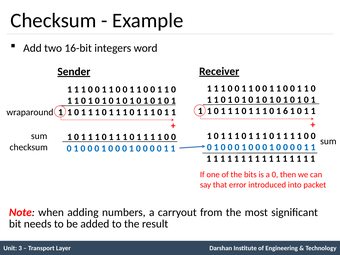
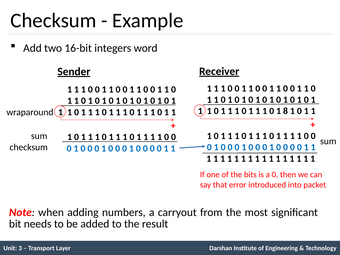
6: 6 -> 8 (286, 111)
